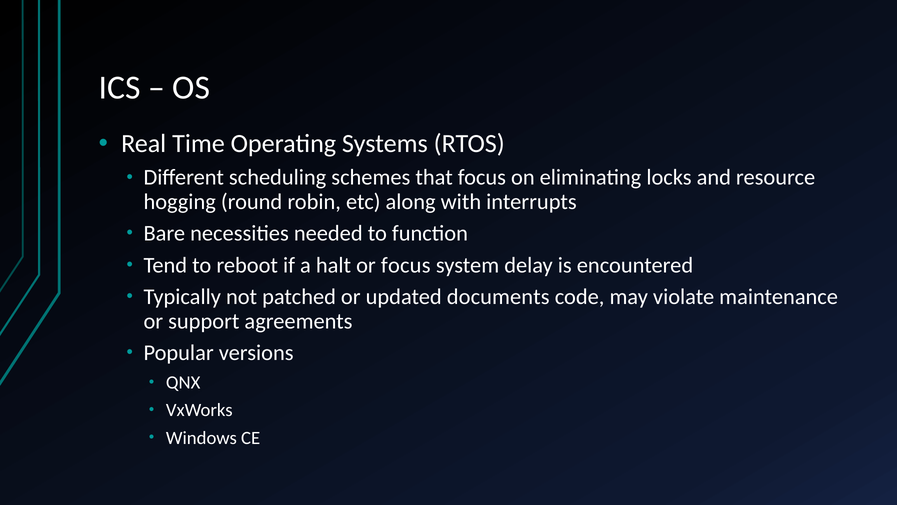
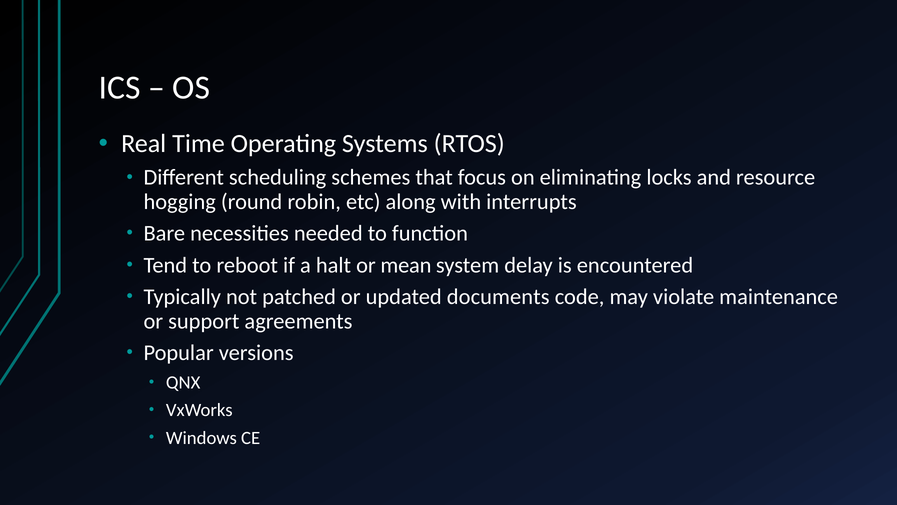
or focus: focus -> mean (406, 265)
